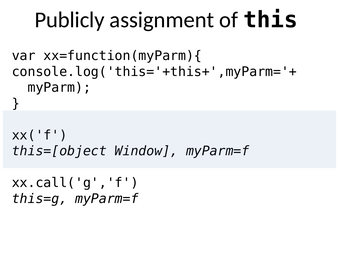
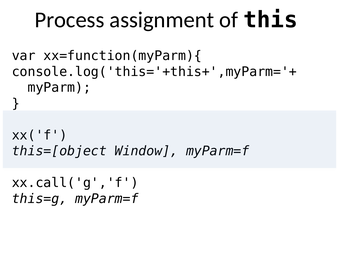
Publicly: Publicly -> Process (70, 20)
